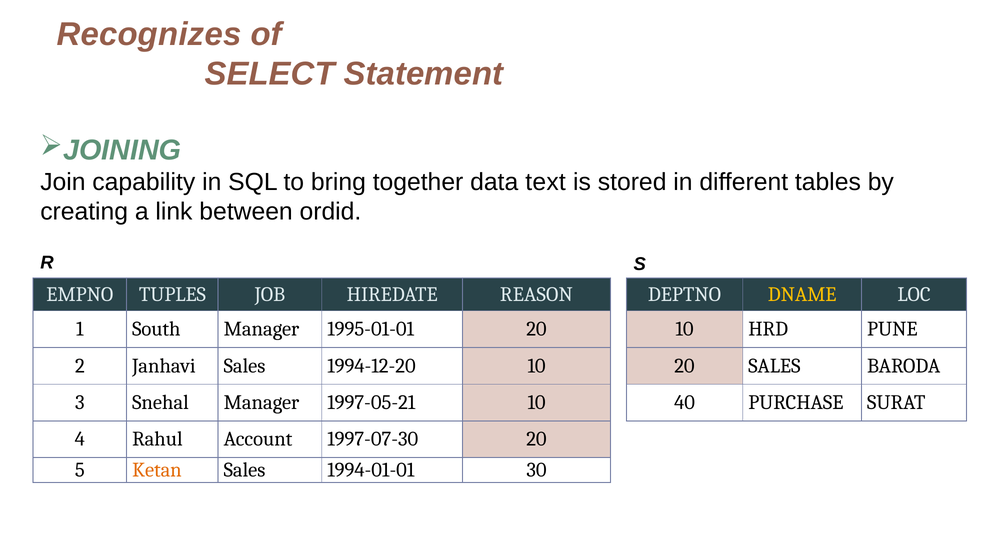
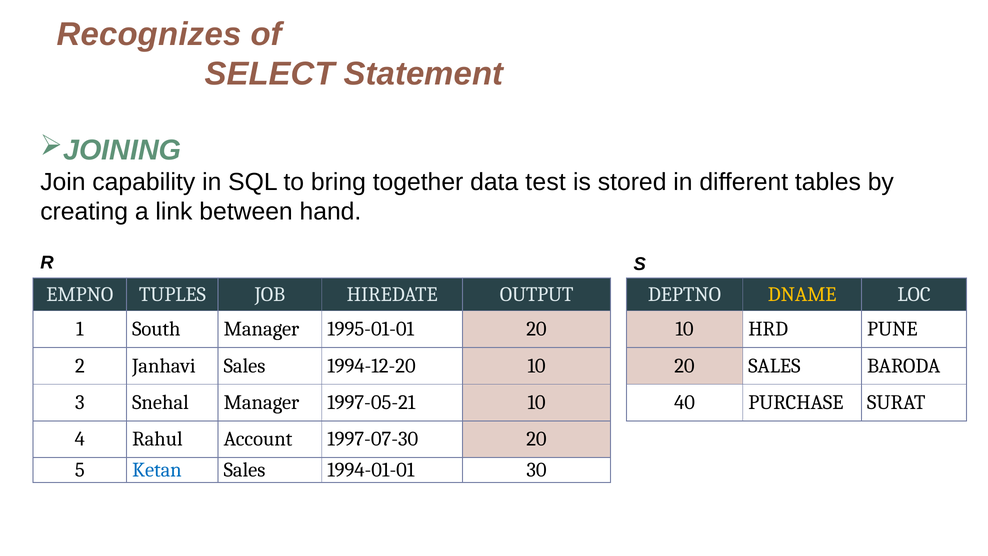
text: text -> test (546, 182)
ordid: ordid -> hand (330, 212)
REASON: REASON -> OUTPUT (537, 294)
Ketan colour: orange -> blue (157, 470)
